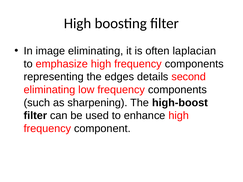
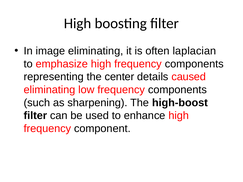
edges: edges -> center (119, 77)
second: second -> caused (189, 77)
